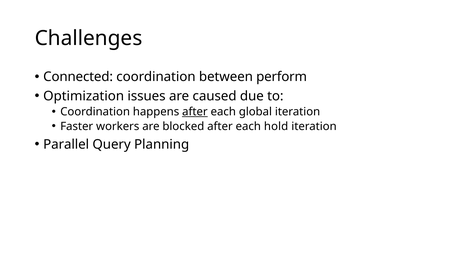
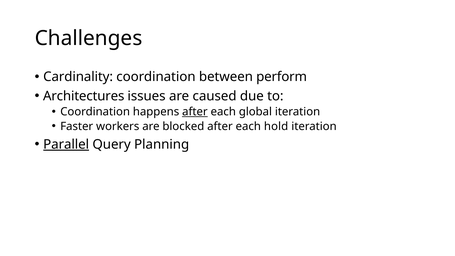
Connected: Connected -> Cardinality (78, 77)
Optimization: Optimization -> Architectures (84, 96)
Parallel underline: none -> present (66, 144)
